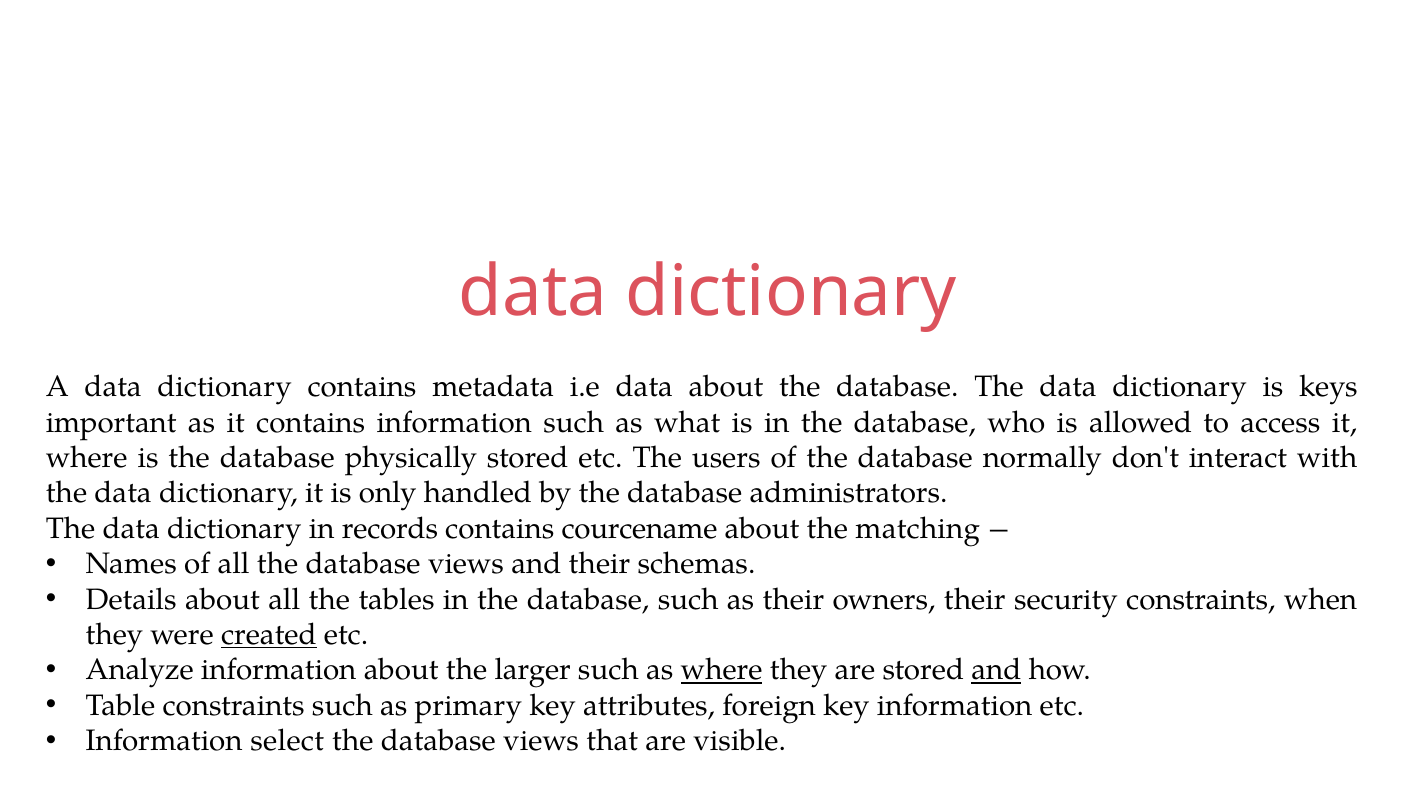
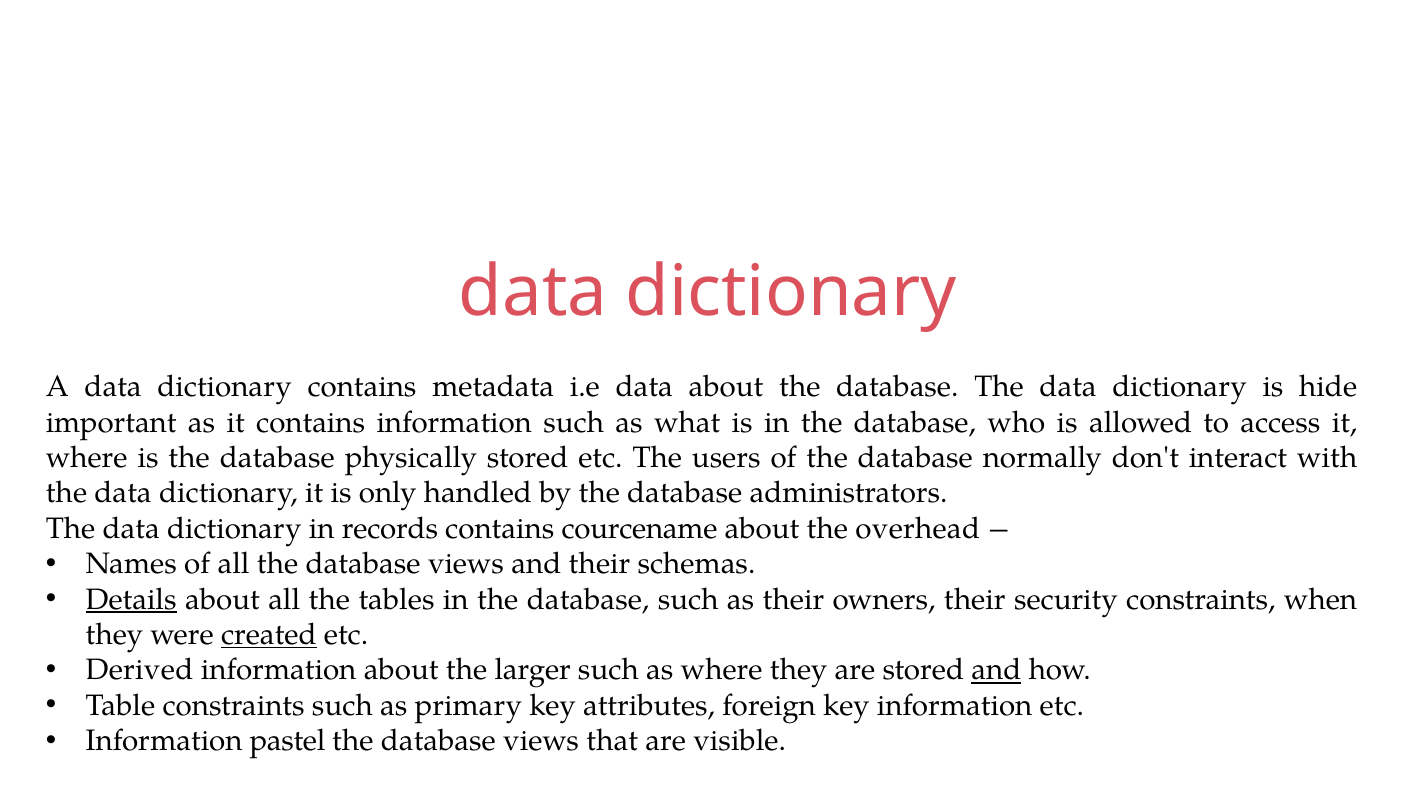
keys: keys -> hide (1328, 387)
matching: matching -> overhead (918, 529)
Details underline: none -> present (131, 600)
Analyze: Analyze -> Derived (139, 671)
where underline: present -> none (722, 671)
select: select -> pastel (287, 741)
